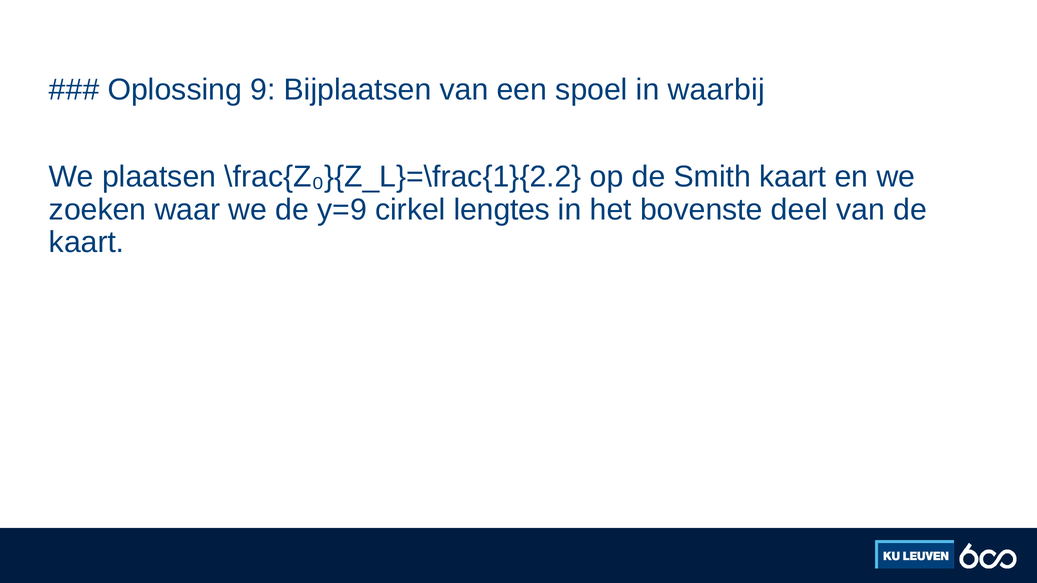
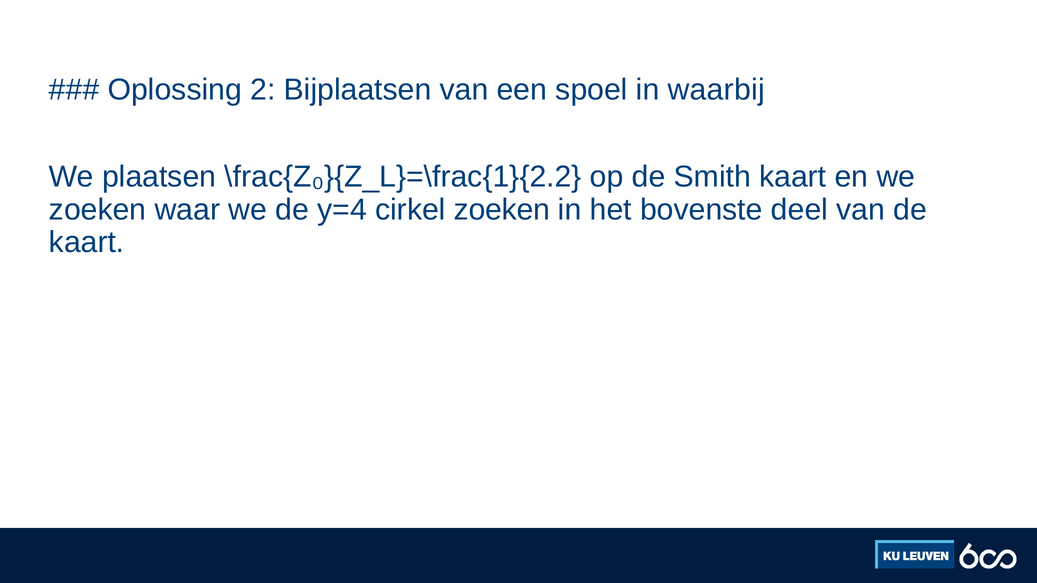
9: 9 -> 2 (263, 90)
y=9: y=9 -> y=4 (342, 210)
cirkel lengtes: lengtes -> zoeken (502, 210)
